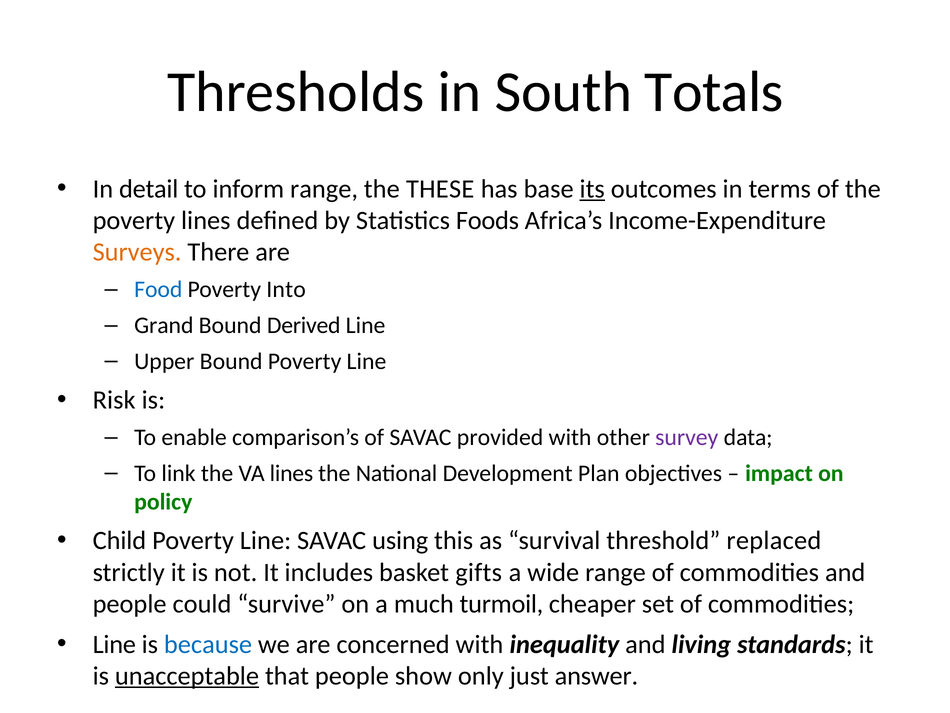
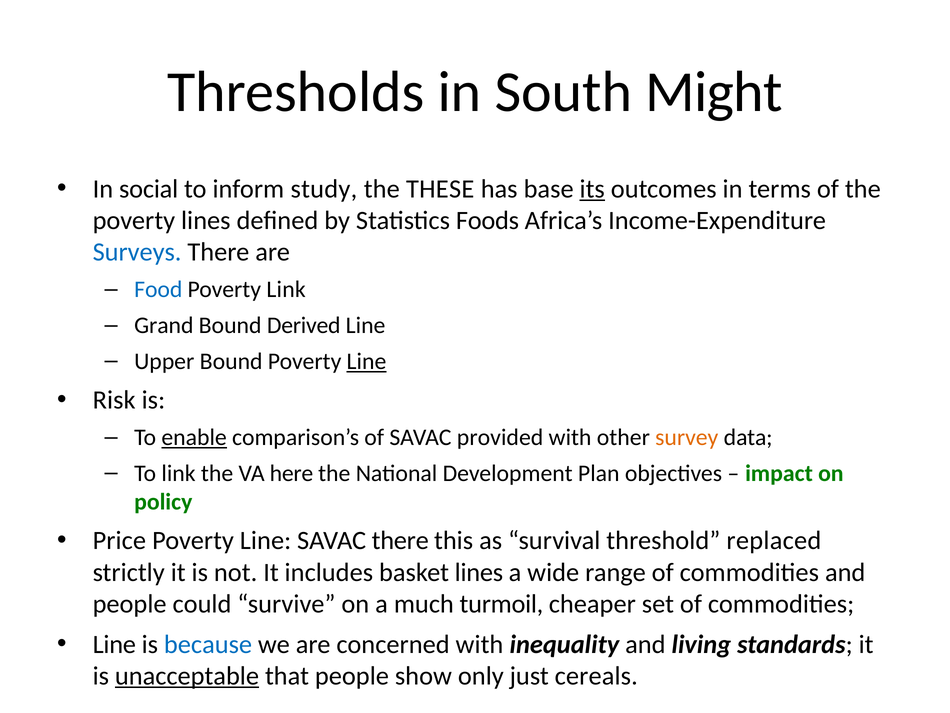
Totals: Totals -> Might (714, 92)
detail: detail -> social (149, 189)
inform range: range -> study (324, 189)
Surveys colour: orange -> blue (137, 252)
Poverty Into: Into -> Link (286, 289)
Line underline: none -> present (367, 361)
enable underline: none -> present (194, 437)
survey colour: purple -> orange (687, 437)
VA lines: lines -> here (291, 473)
Child: Child -> Price (119, 540)
SAVAC using: using -> there (400, 540)
basket gifts: gifts -> lines (479, 572)
answer: answer -> cereals (596, 676)
